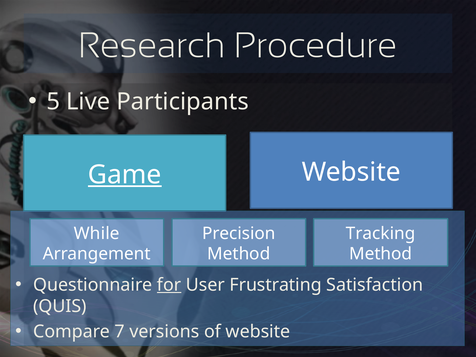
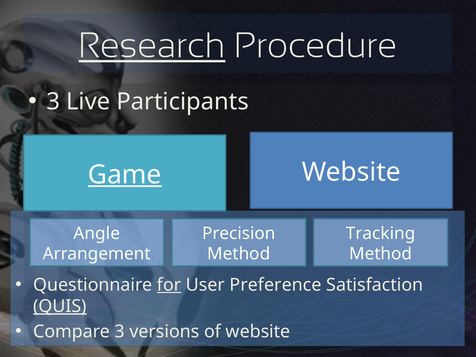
Research underline: none -> present (152, 46)
5: 5 -> 3 (53, 102)
While: While -> Angle (97, 233)
Frustrating: Frustrating -> Preference (276, 285)
QUIS underline: none -> present (60, 306)
Compare 7: 7 -> 3 (120, 331)
